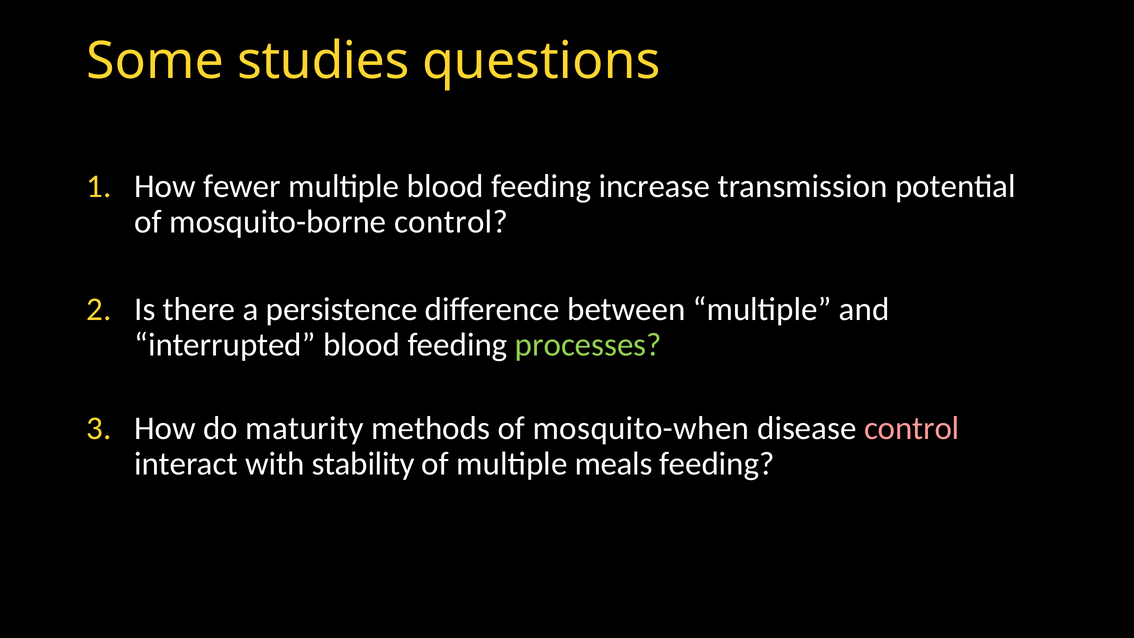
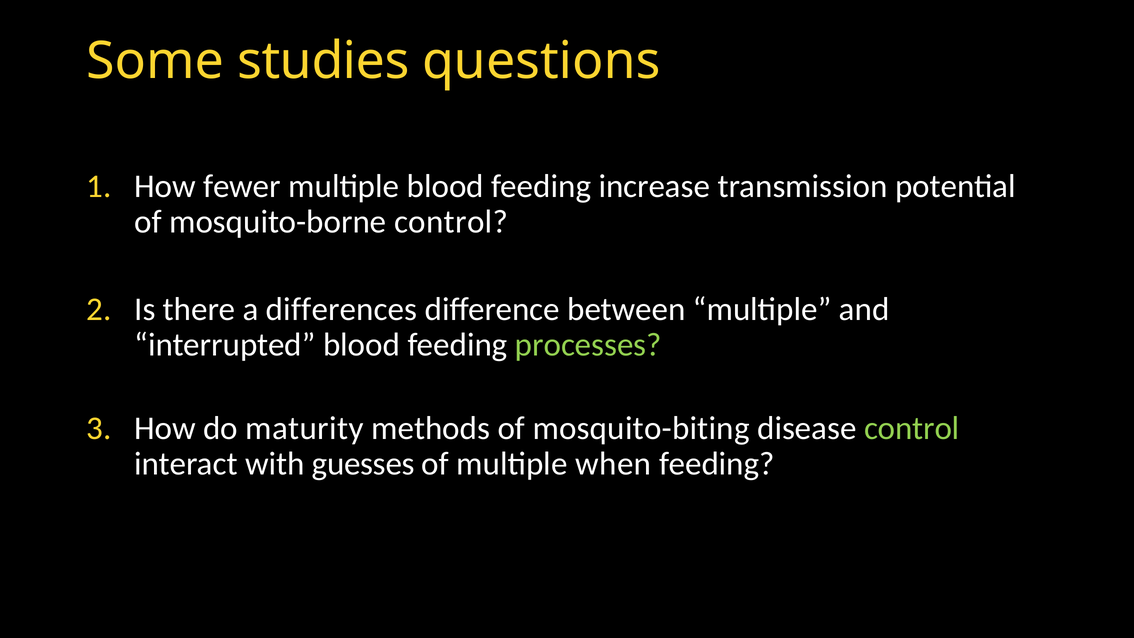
persistence: persistence -> differences (342, 309)
mosquito-when: mosquito-when -> mosquito-biting (641, 428)
control colour: pink -> light green (912, 428)
stability: stability -> guesses (363, 464)
meals: meals -> when (613, 464)
